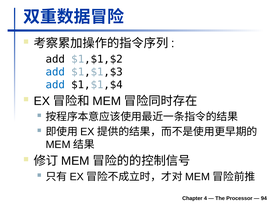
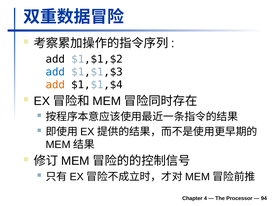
add colour: blue -> orange (55, 85)
